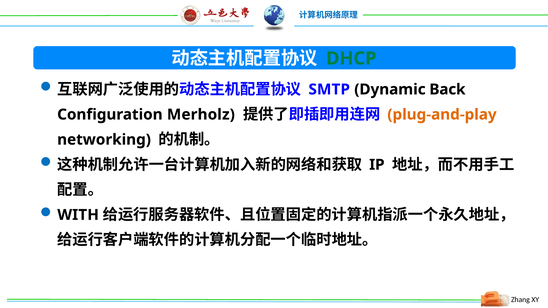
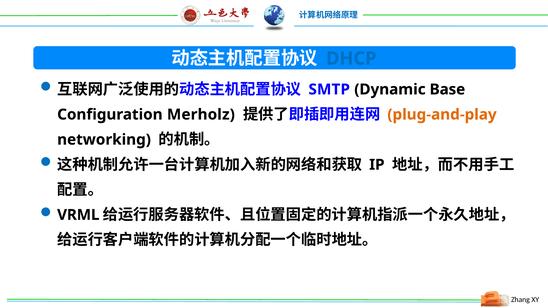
DHCP colour: green -> blue (351, 59)
Back: Back -> Base (447, 89)
WITH: WITH -> VRML (78, 215)
